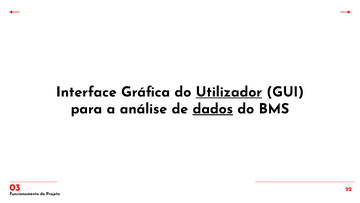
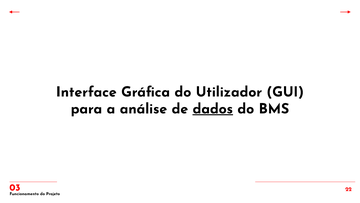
Utilizador underline: present -> none (229, 92)
